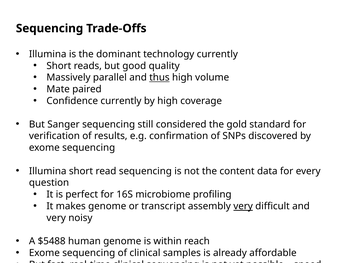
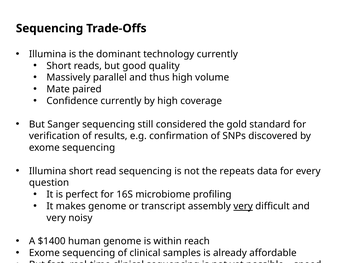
thus underline: present -> none (159, 77)
content: content -> repeats (237, 171)
$5488: $5488 -> $1400 (52, 241)
